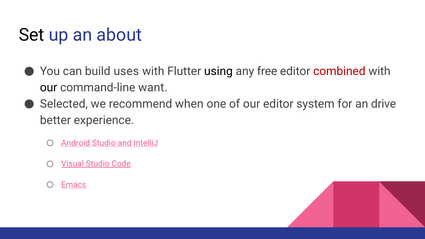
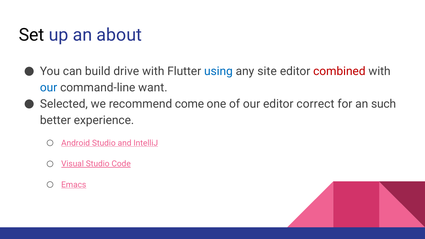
uses: uses -> drive (126, 71)
using colour: black -> blue (218, 71)
free: free -> site (267, 71)
our colour: black -> blue (49, 88)
when: when -> come (189, 104)
system: system -> correct (315, 104)
drive: drive -> such (384, 104)
